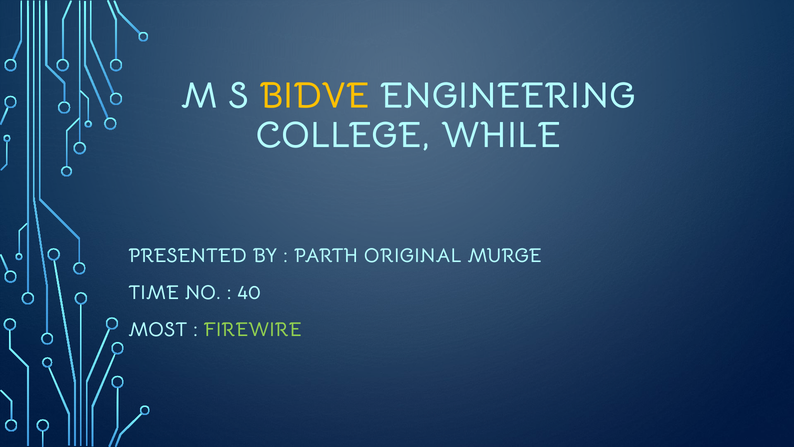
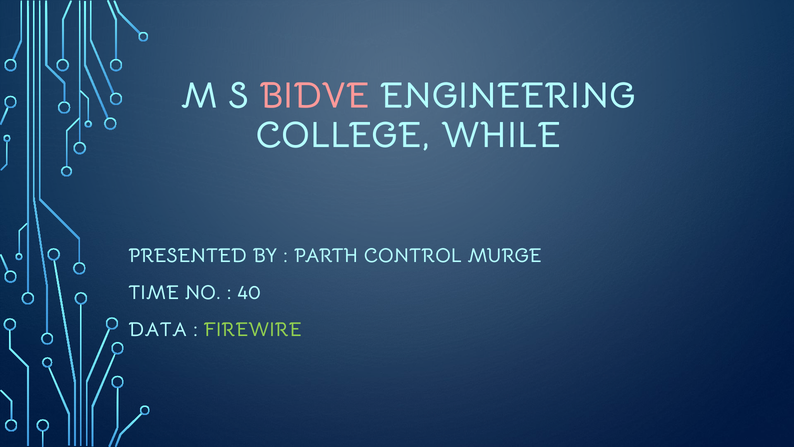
BIDVE colour: yellow -> pink (314, 96)
ORIGINAL: ORIGINAL -> CONTROL (413, 256)
MOST: MOST -> DATA (158, 329)
